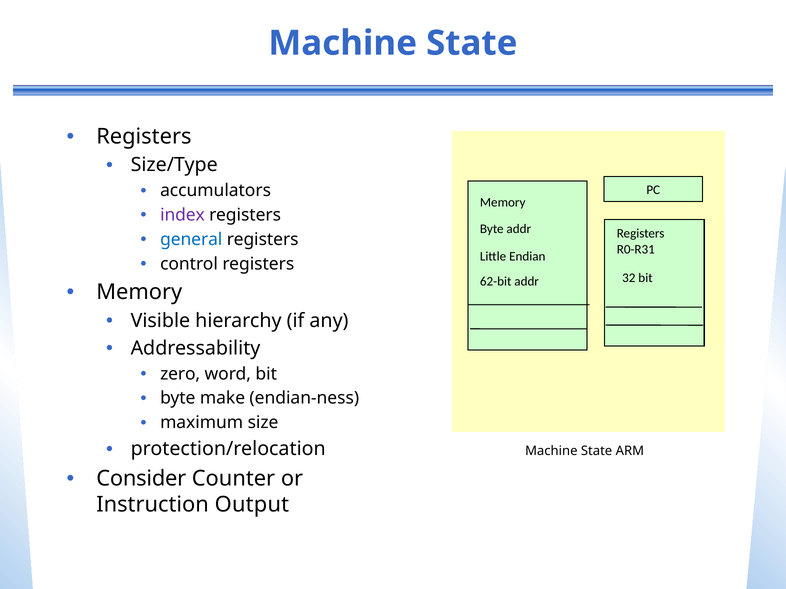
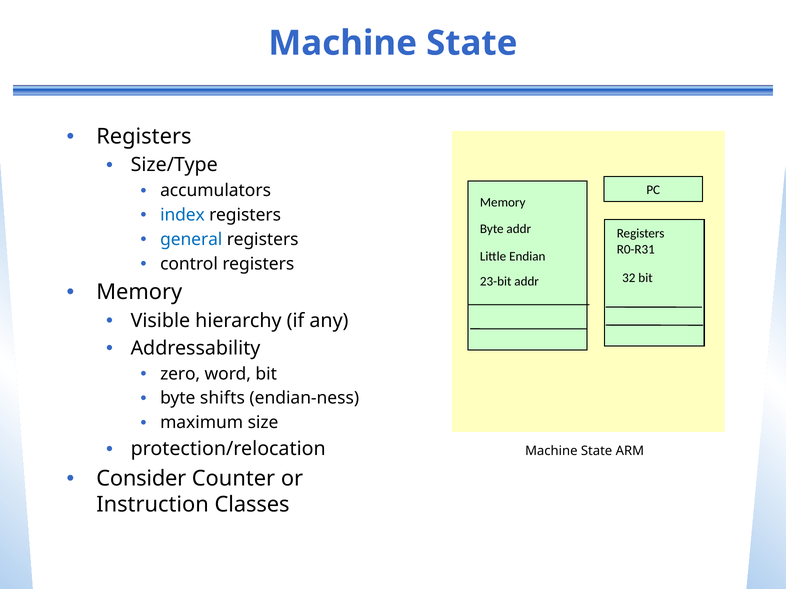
index colour: purple -> blue (182, 215)
62-bit: 62-bit -> 23-bit (496, 282)
make: make -> shifts (222, 399)
Output: Output -> Classes (252, 505)
